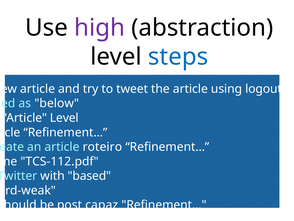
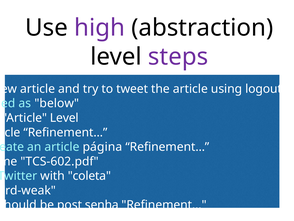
steps colour: blue -> purple (178, 57)
roteiro: roteiro -> página (102, 147)
TCS-112.pdf: TCS-112.pdf -> TCS-602.pdf (60, 161)
based: based -> coleta (89, 176)
capaz: capaz -> senha (102, 204)
